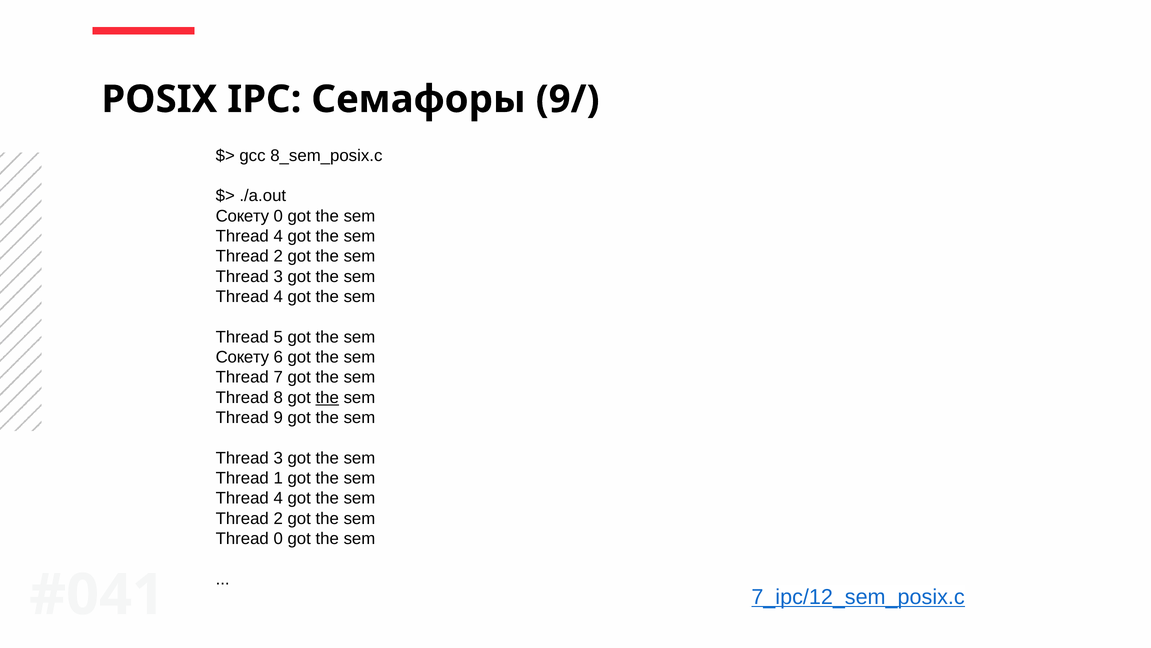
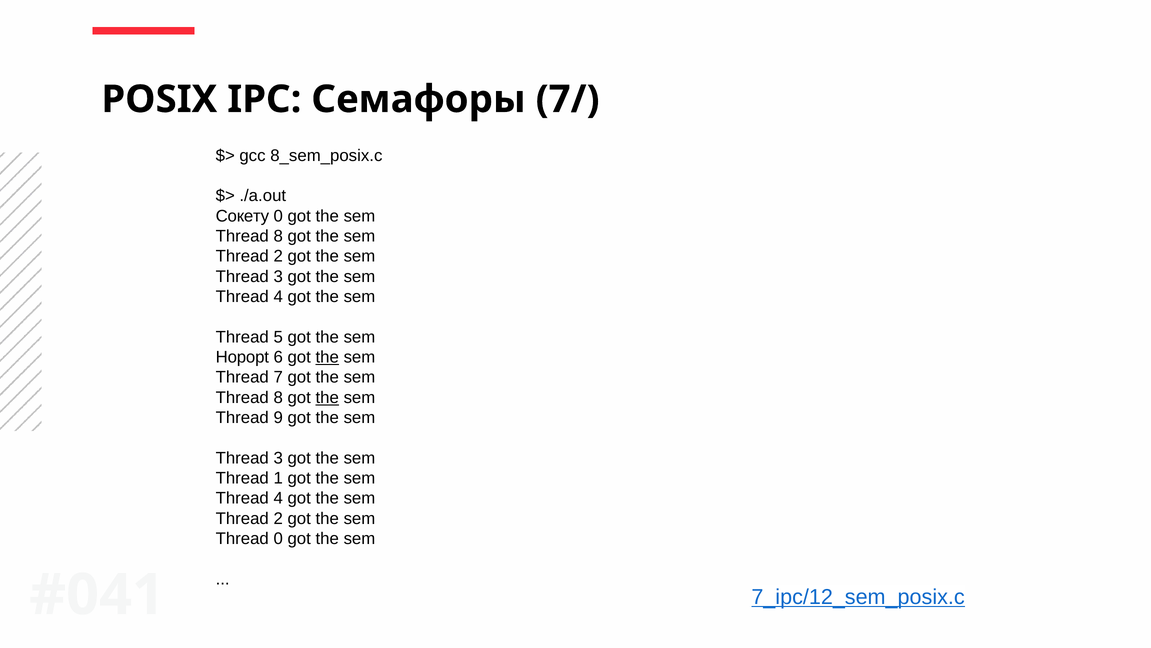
9/: 9/ -> 7/ (568, 99)
4: 4 -> 8 (278, 236)
Сокету: Сокету -> Hopopt (242, 357)
the underline: none -> present (327, 357)
